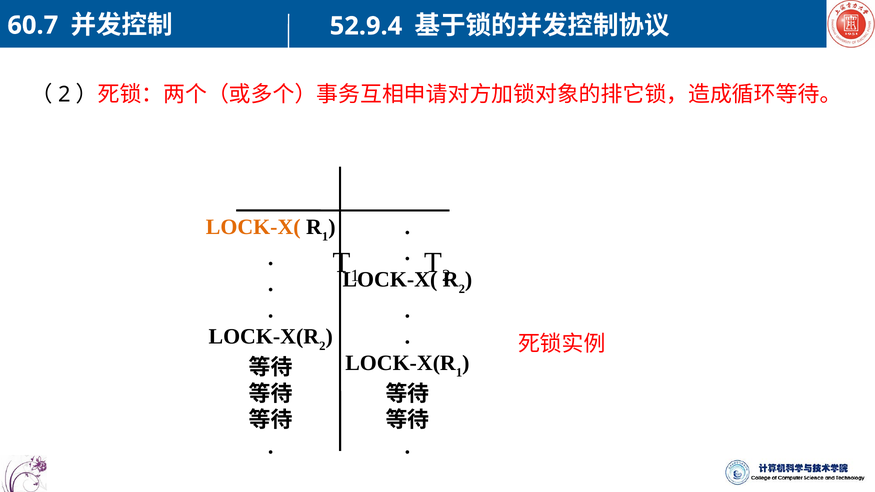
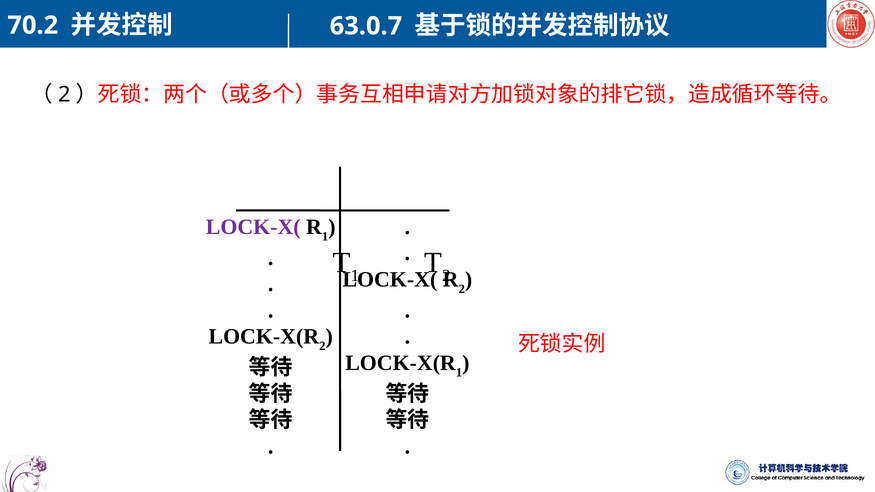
60.7: 60.7 -> 70.2 (33, 25)
52.9.4: 52.9.4 -> 63.0.7 (366, 26)
LOCK-X( colour: orange -> purple (253, 227)
